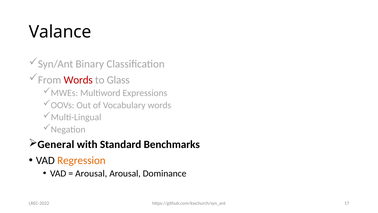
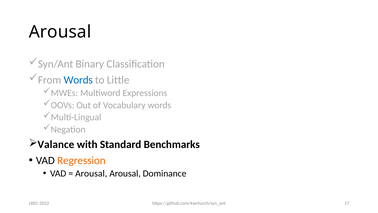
Valance: Valance -> Arousal (60, 32)
Words colour: red -> blue (78, 80)
Glass: Glass -> Little (118, 80)
General: General -> Valance (56, 144)
